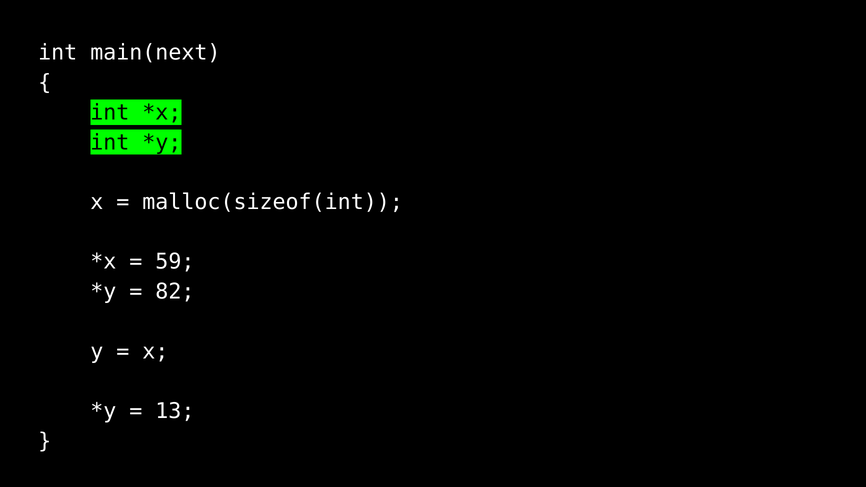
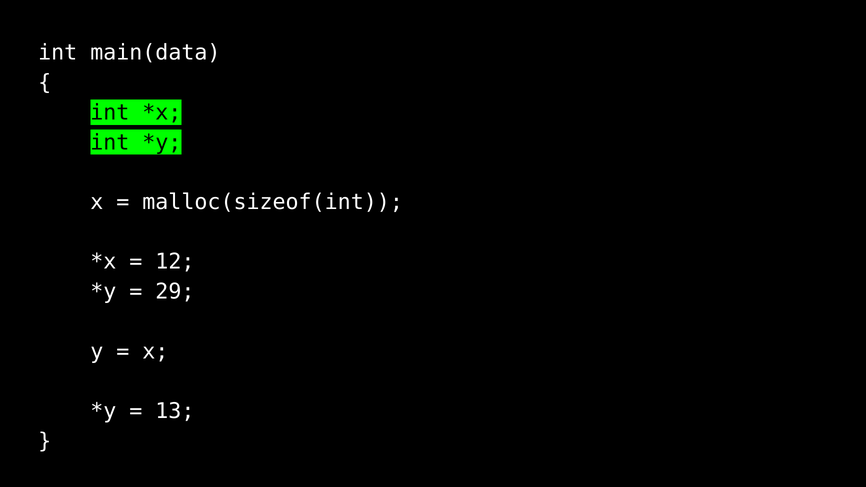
main(next: main(next -> main(data (155, 53)
59: 59 -> 12 (175, 262)
82: 82 -> 29 (175, 292)
